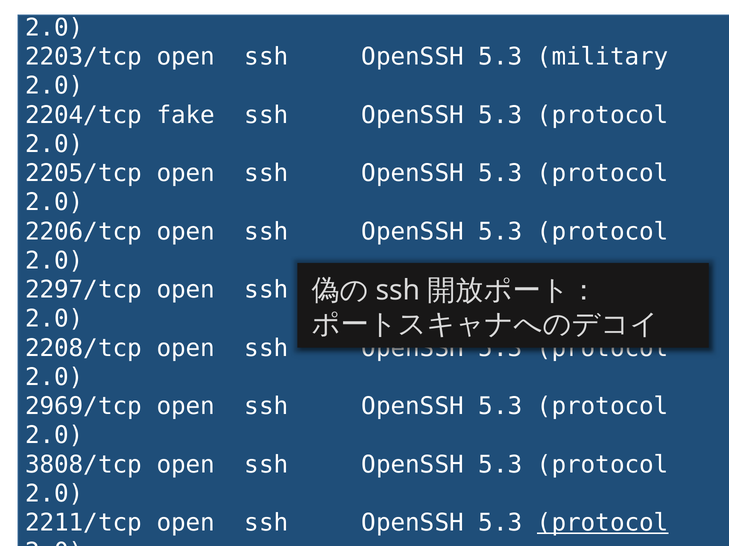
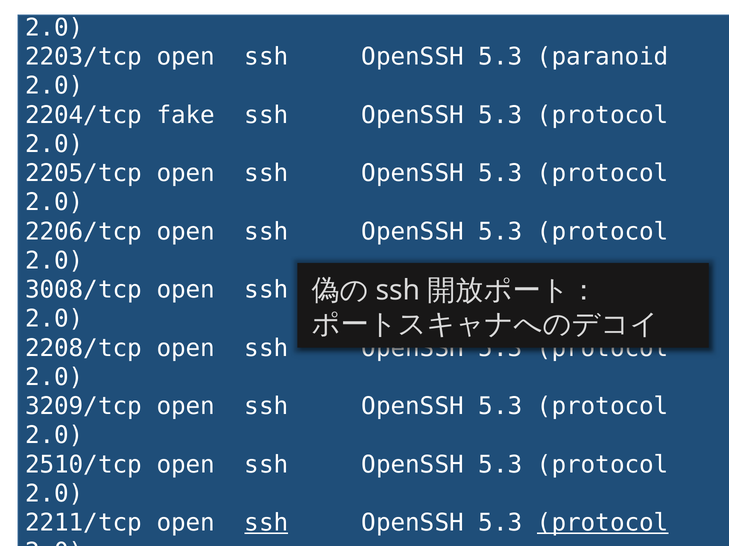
military: military -> paranoid (603, 57)
2297/tcp: 2297/tcp -> 3008/tcp (83, 290)
2969/tcp: 2969/tcp -> 3209/tcp (83, 407)
3808/tcp: 3808/tcp -> 2510/tcp (83, 465)
ssh underline: none -> present (266, 523)
